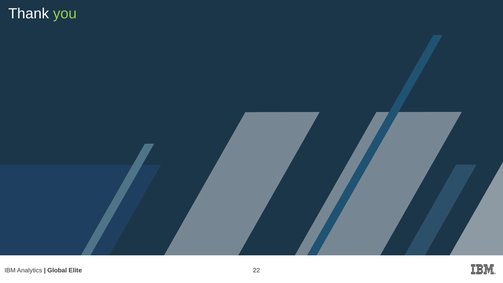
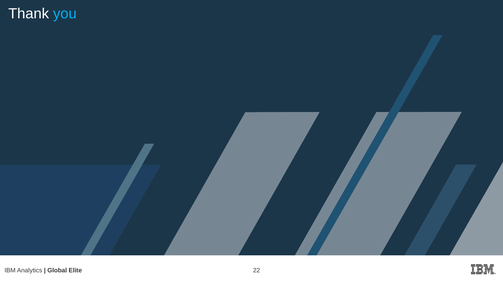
you colour: light green -> light blue (65, 14)
